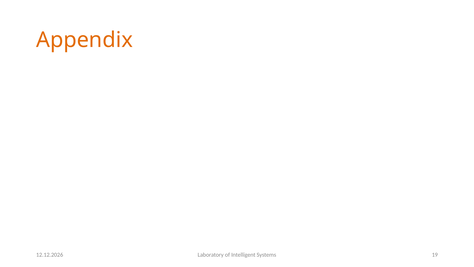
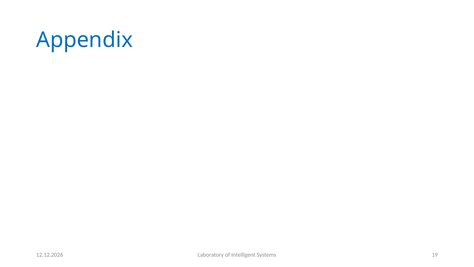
Appendix colour: orange -> blue (84, 40)
